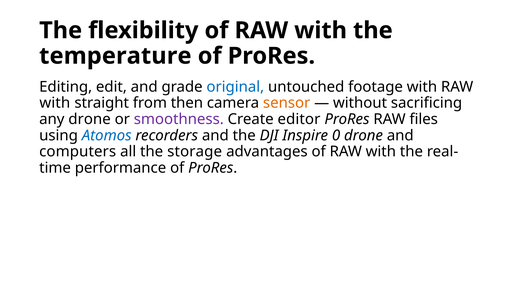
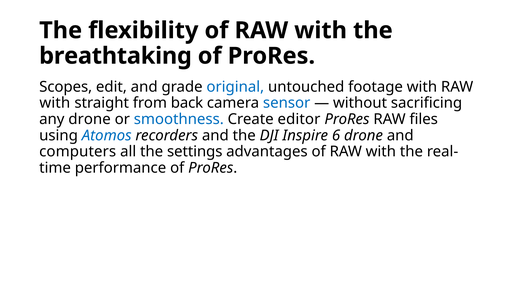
temperature: temperature -> breathtaking (116, 56)
Editing: Editing -> Scopes (66, 87)
then: then -> back (187, 103)
sensor colour: orange -> blue (287, 103)
smoothness colour: purple -> blue (179, 119)
0: 0 -> 6 (336, 135)
storage: storage -> settings (195, 152)
